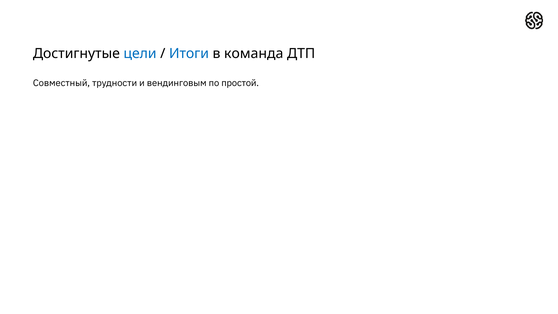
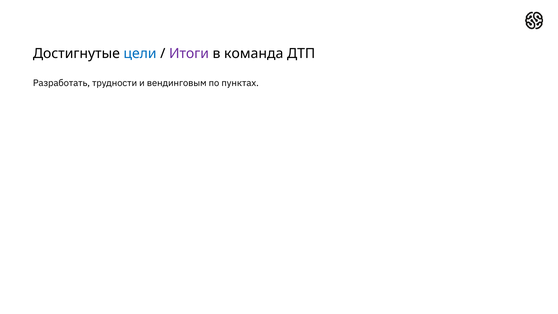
Итоги colour: blue -> purple (189, 54)
Совместный: Совместный -> Разработать (61, 83)
простой: простой -> пунктах (240, 83)
